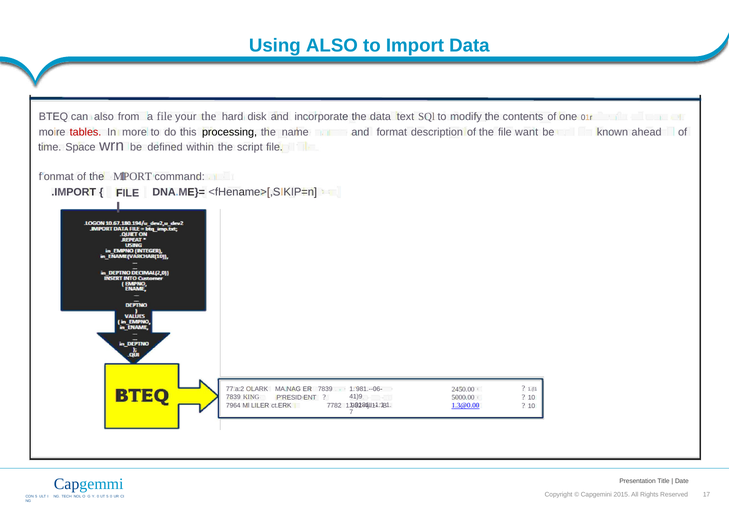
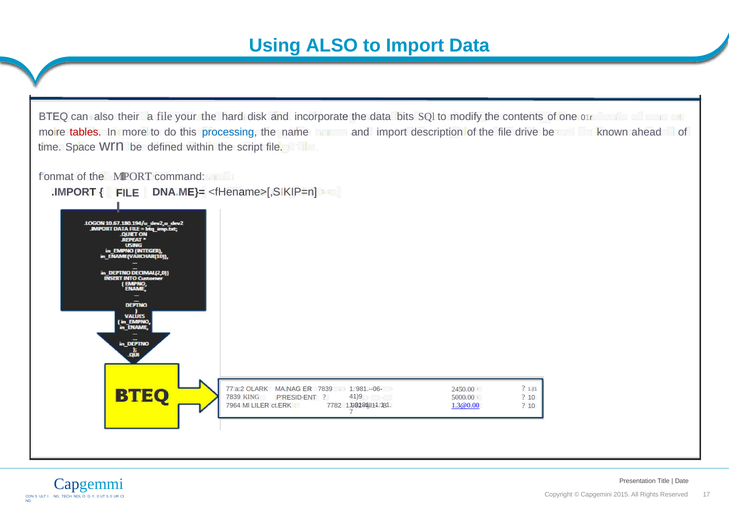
from: from -> their (129, 117)
text: text -> bits (405, 117)
processing colour: black -> blue (230, 132)
and format: format -> import (392, 132)
want: want -> drive (527, 132)
